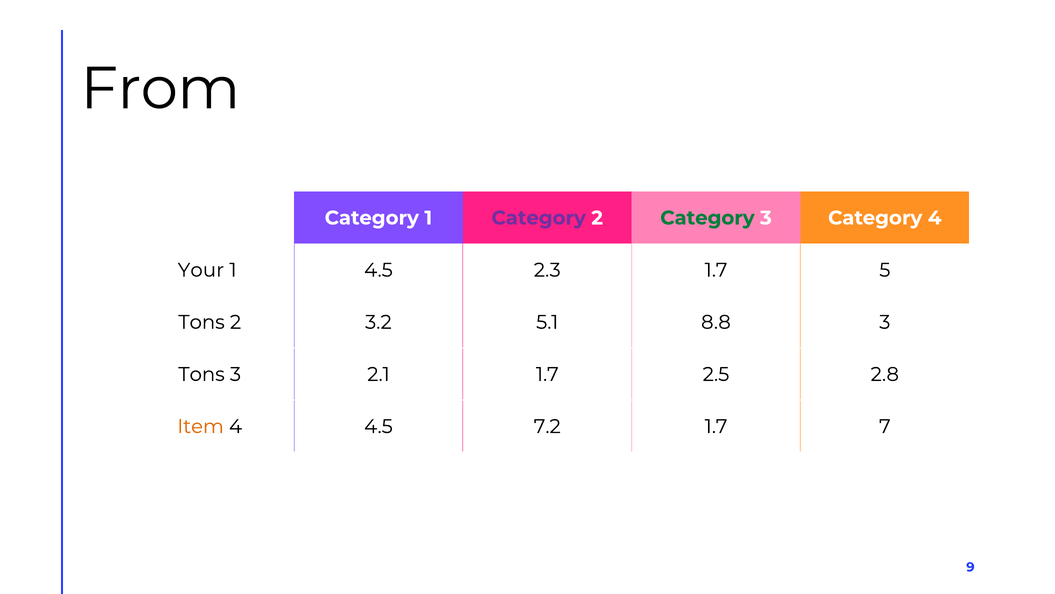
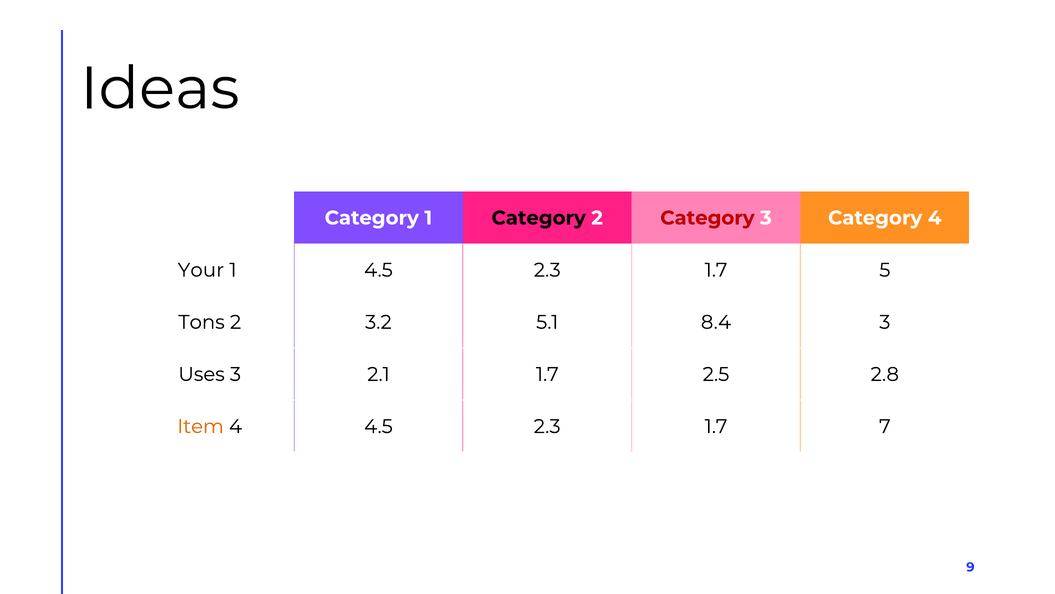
From: From -> Ideas (160, 89)
Category colour: purple -> black (539, 218)
Category colour: green -> red (707, 218)
8.8: 8.8 -> 8.4 (716, 322)
Tons: Tons -> Uses (202, 374)
4 4.5 7.2: 7.2 -> 2.3 (547, 426)
